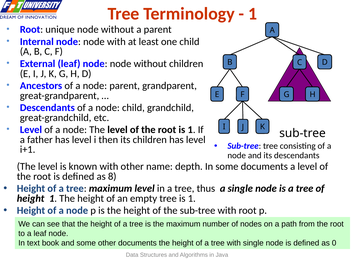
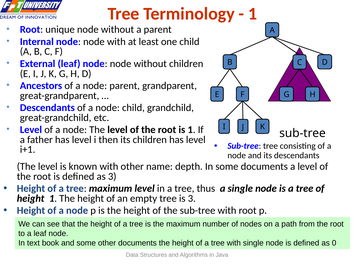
as 8: 8 -> 3 (112, 176)
tree is 1: 1 -> 3 (192, 198)
